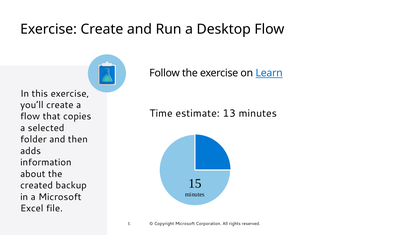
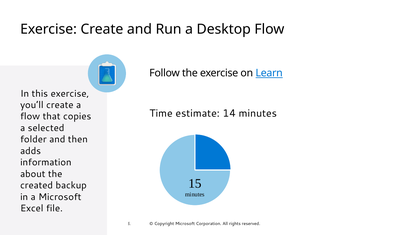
13: 13 -> 14 (229, 113)
